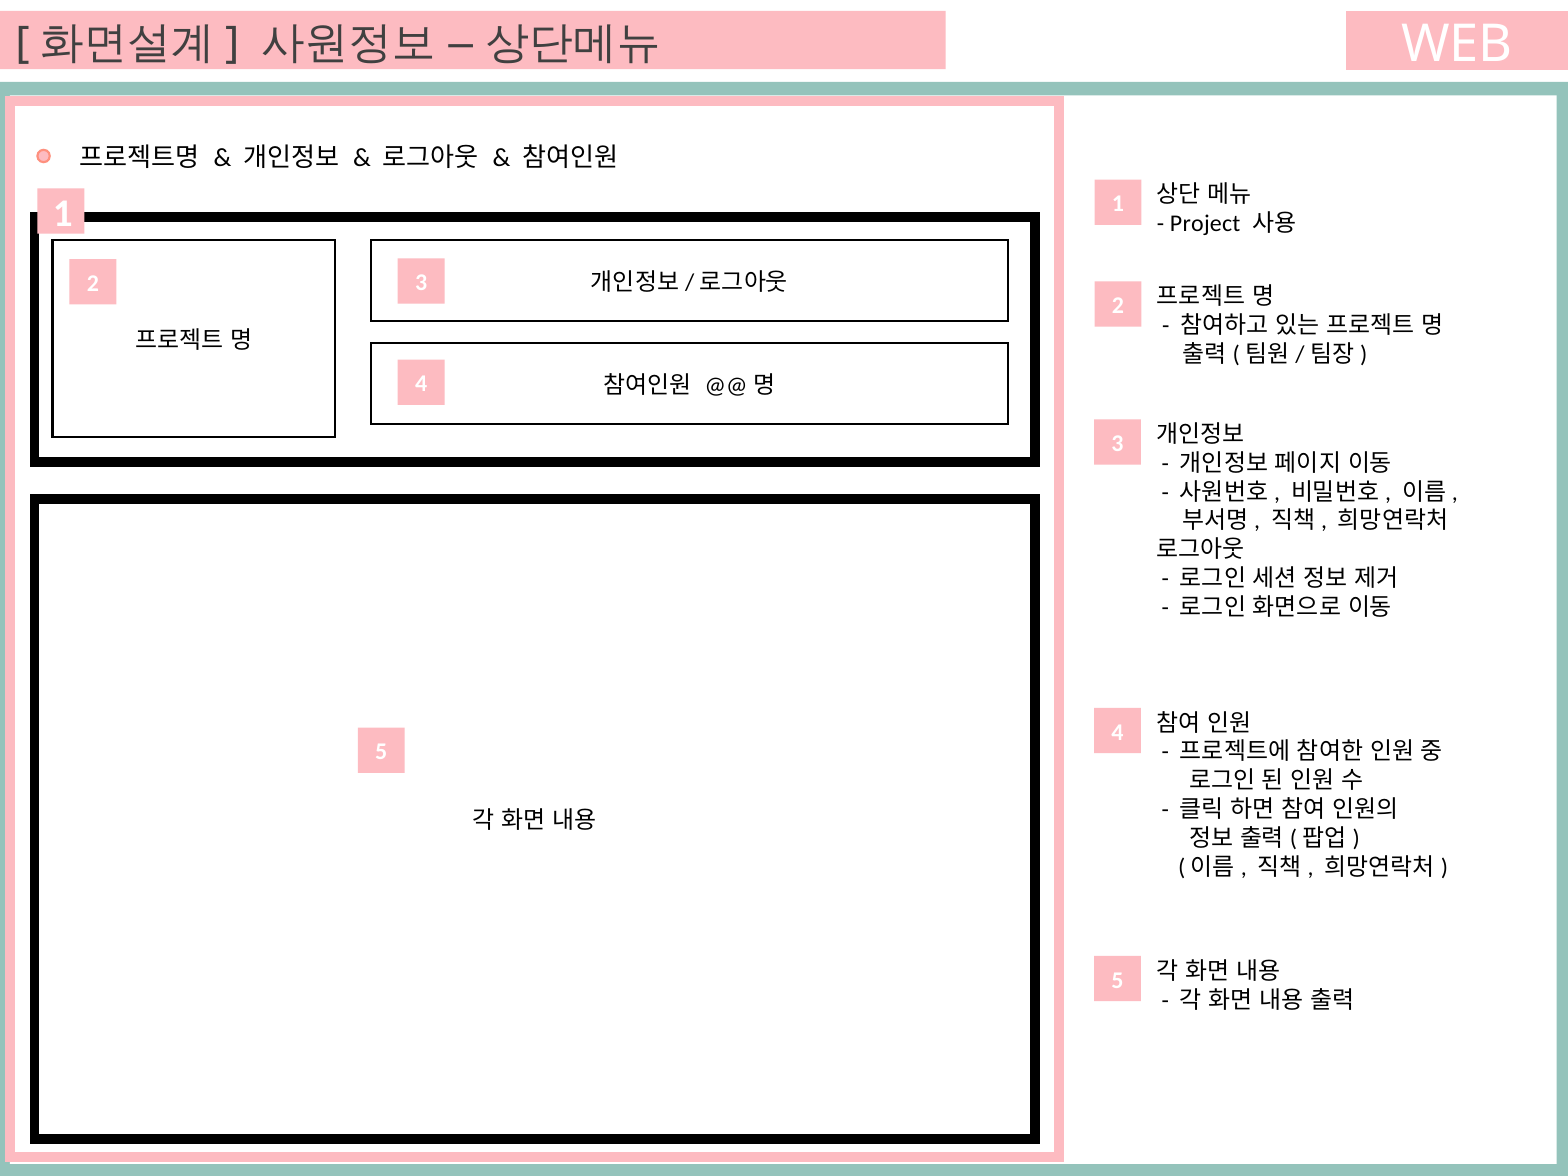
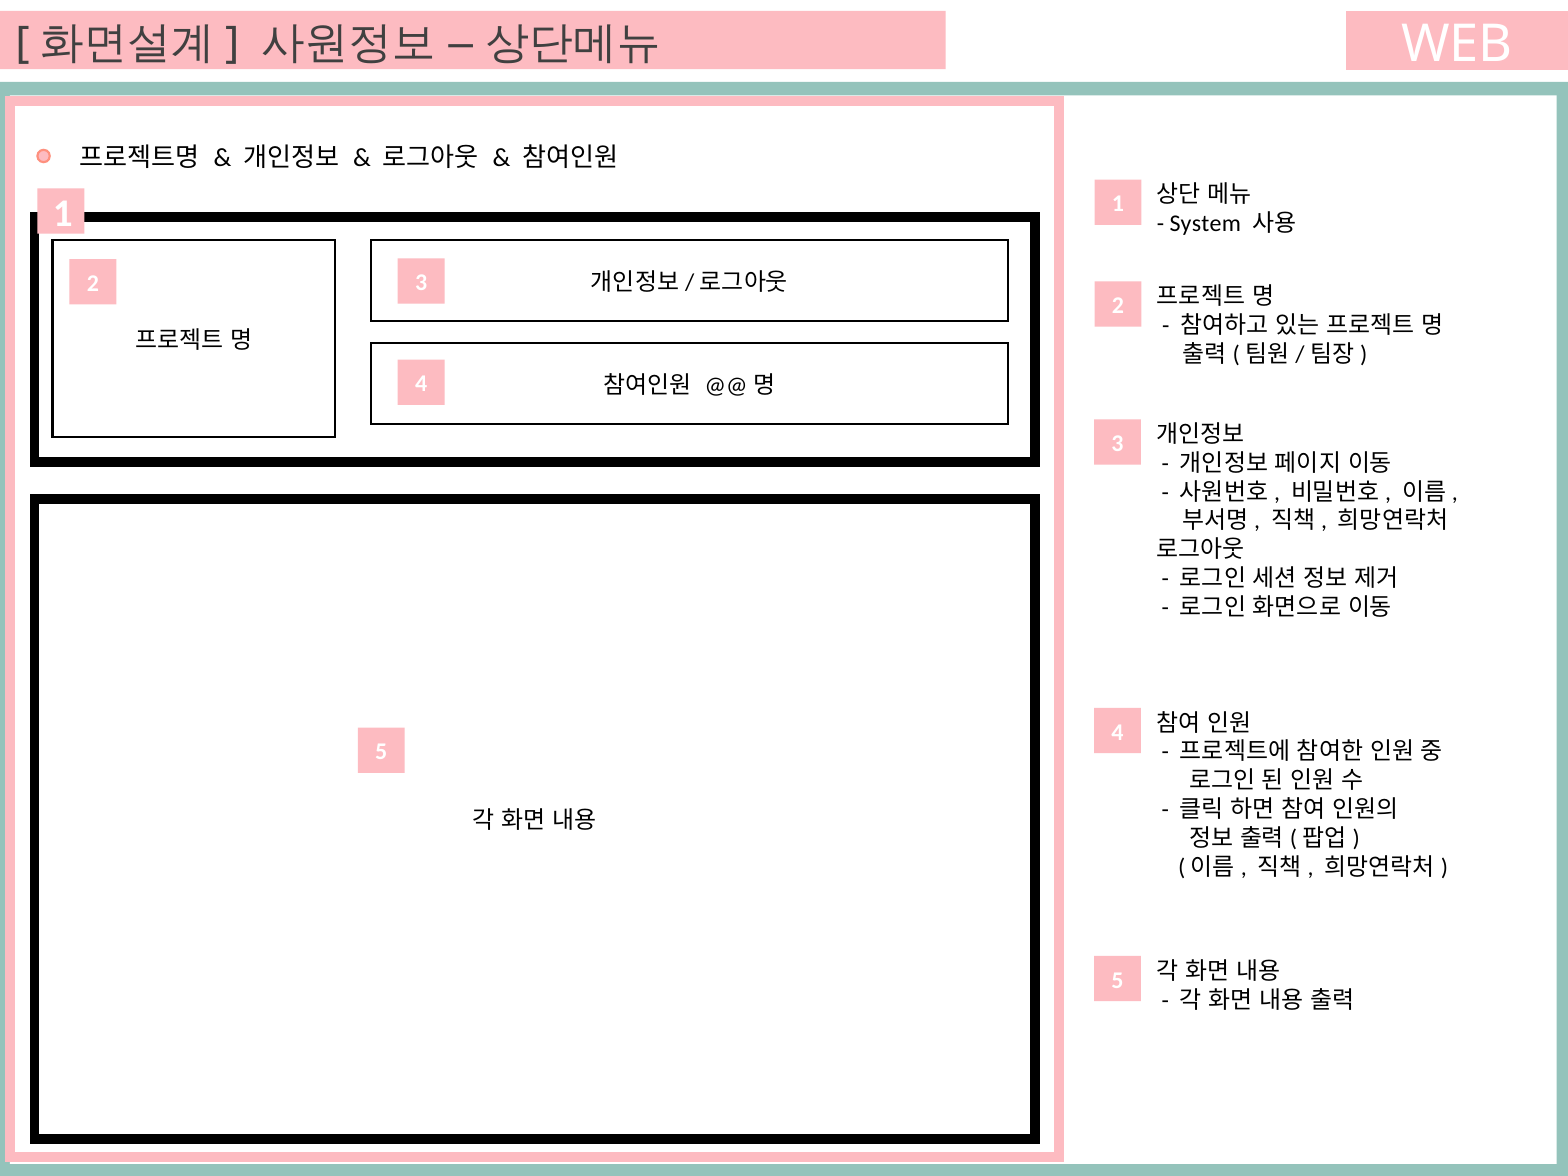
Project: Project -> System (1205, 224)
